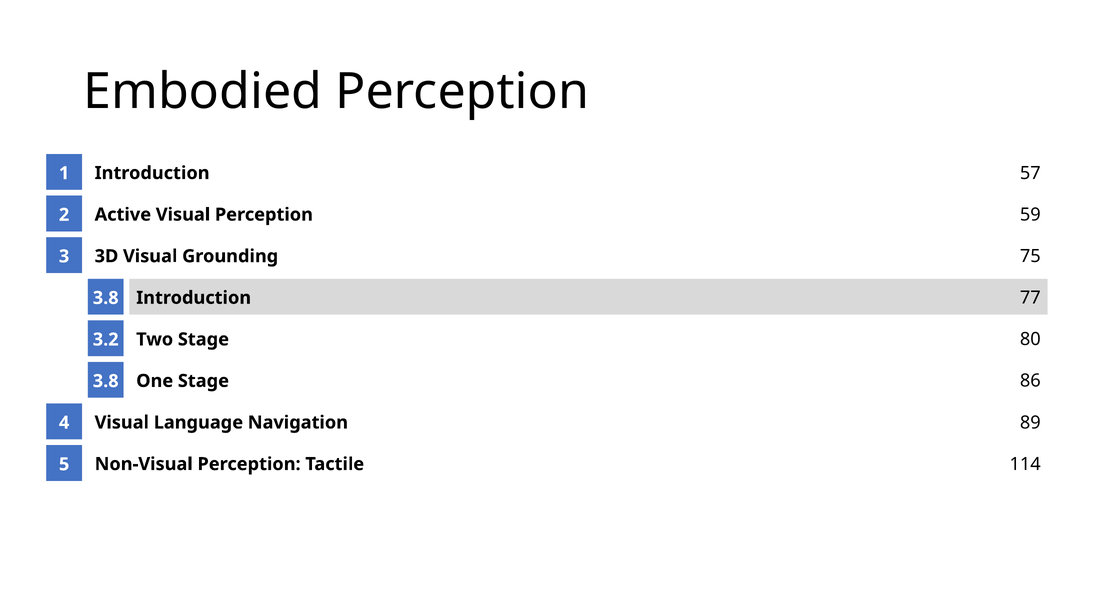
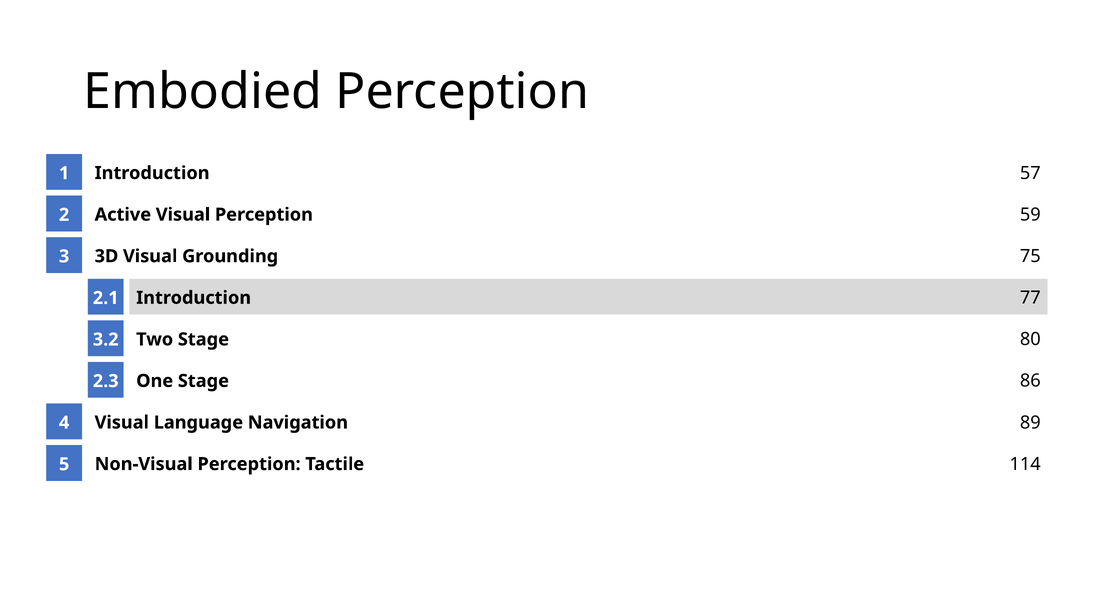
3.8: 3.8 -> 2.1 (106, 298)
3.8: 3.8 -> 2.3 (106, 381)
